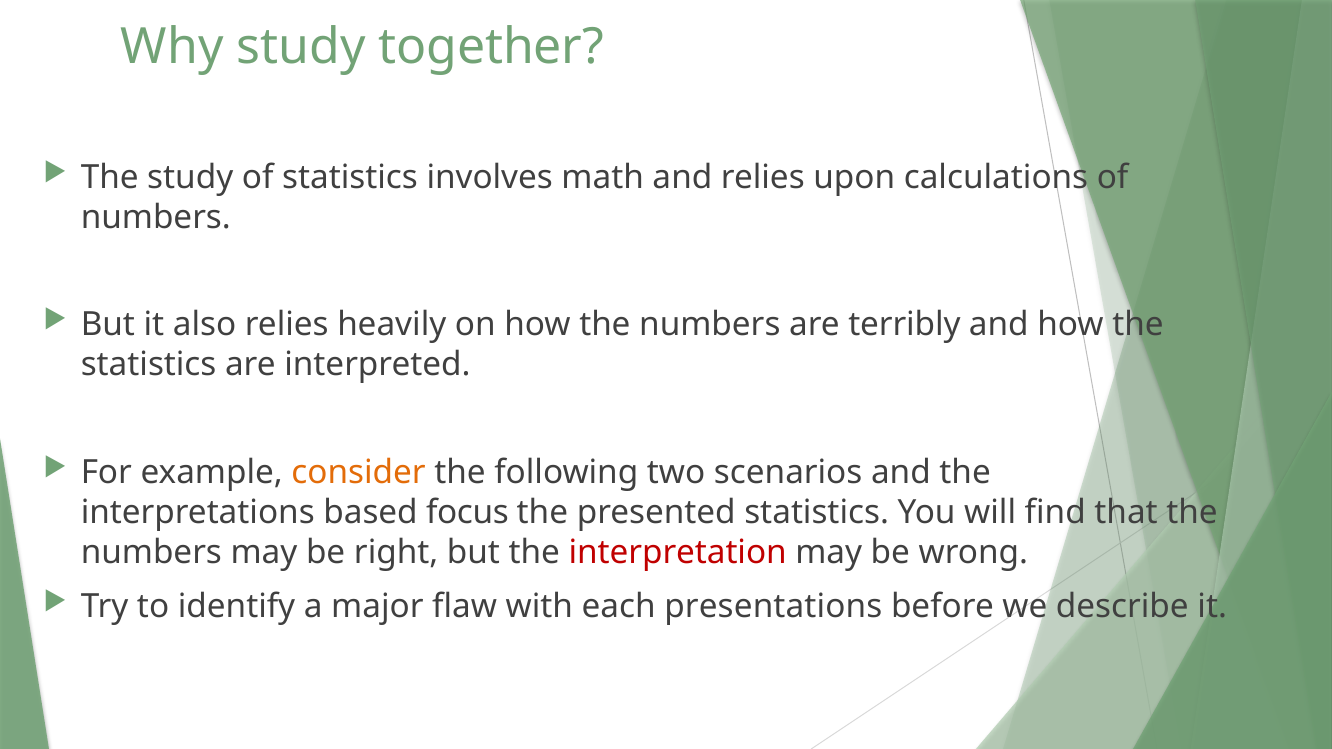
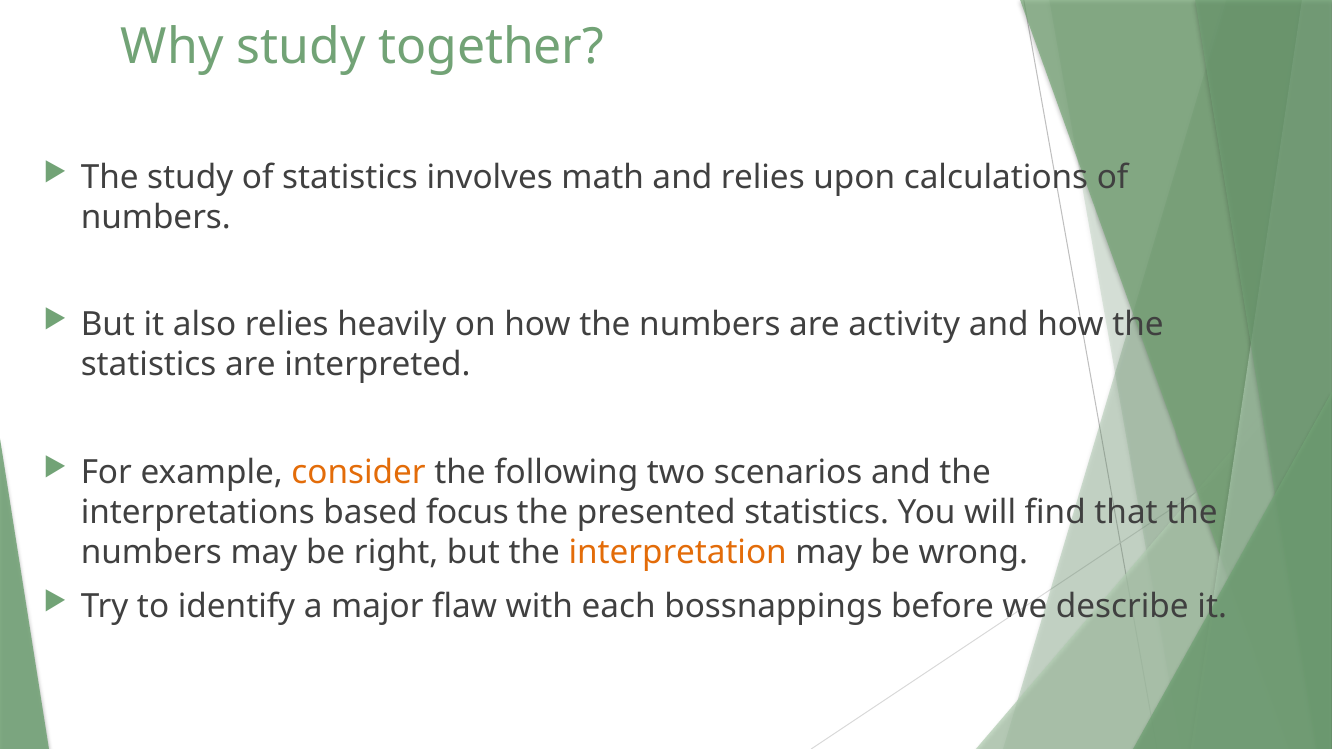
terribly: terribly -> activity (904, 325)
interpretation colour: red -> orange (678, 552)
presentations: presentations -> bossnappings (773, 606)
